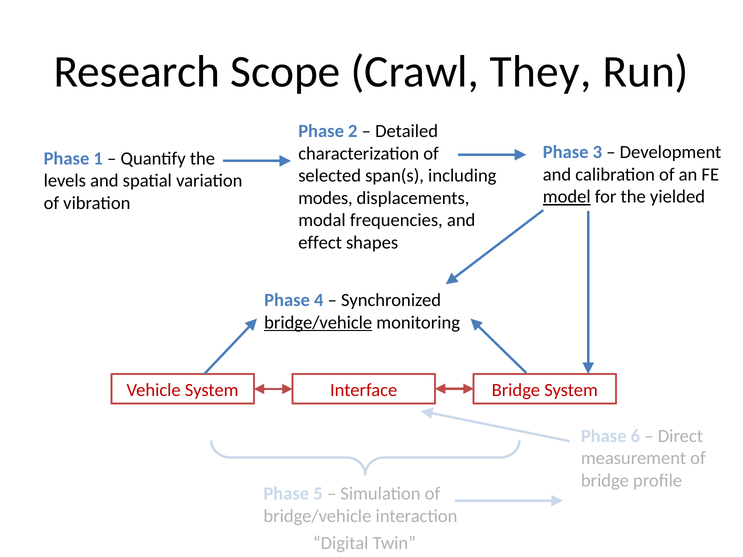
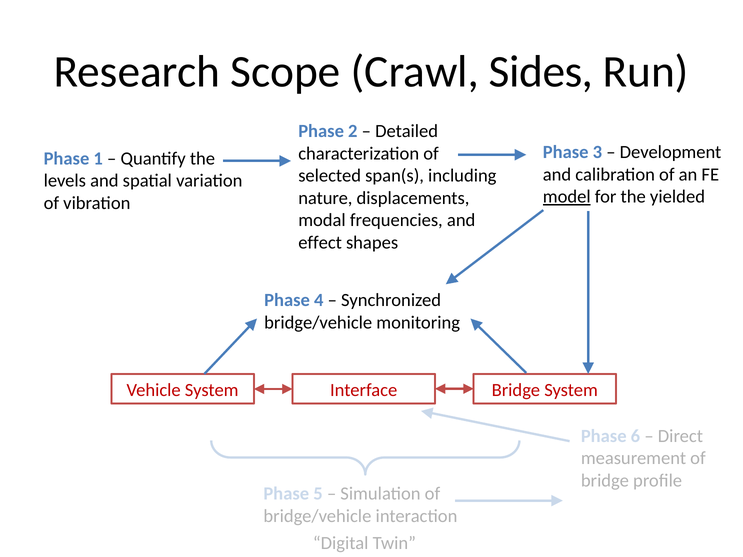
They: They -> Sides (541, 72)
modes: modes -> nature (325, 198)
bridge/vehicle underline: present -> none (318, 323)
